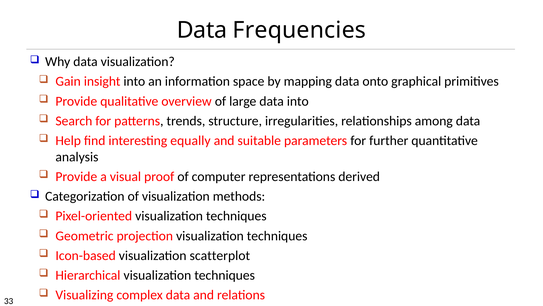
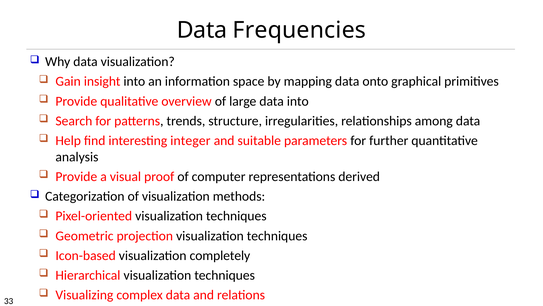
equally: equally -> integer (190, 140)
scatterplot: scatterplot -> completely (220, 255)
